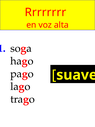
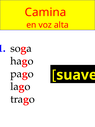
Rrrrrrrr: Rrrrrrrr -> Camina (45, 12)
